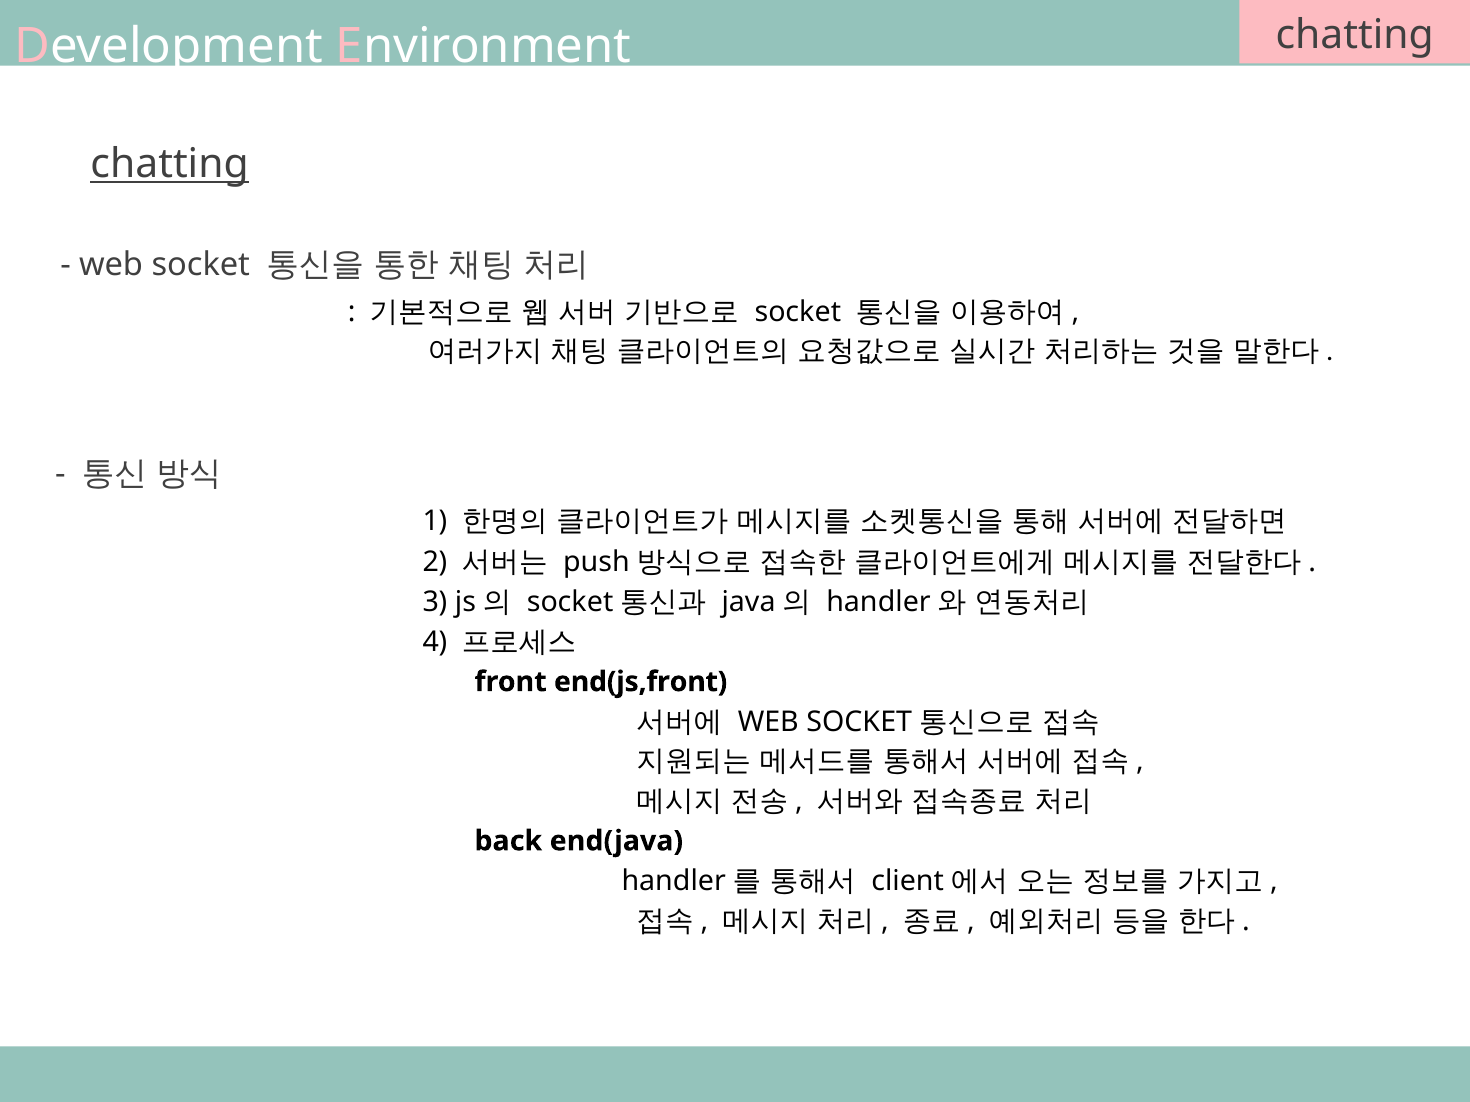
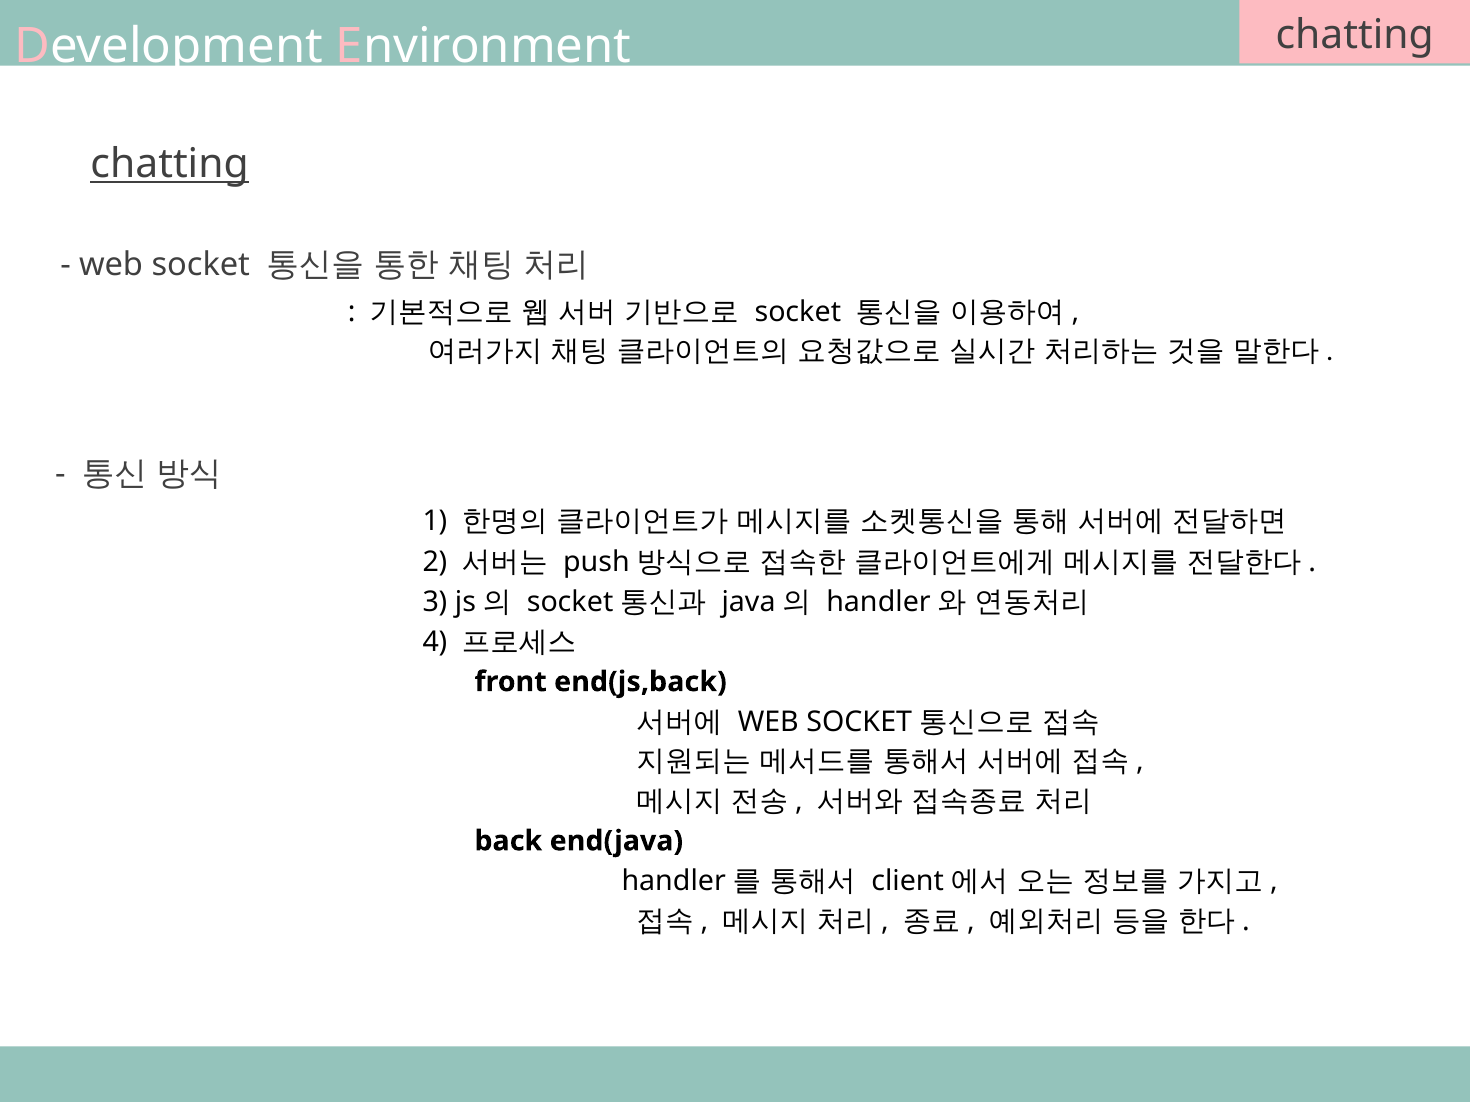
end(js,front: end(js,front -> end(js,back (640, 682)
